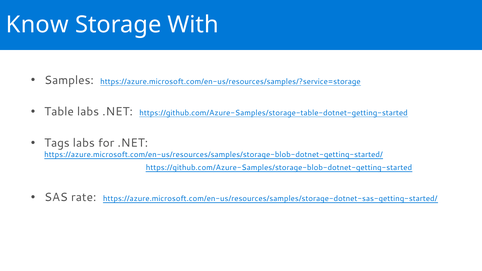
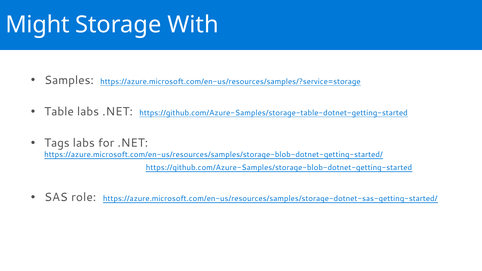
Know: Know -> Might (38, 25)
rate: rate -> role (84, 197)
